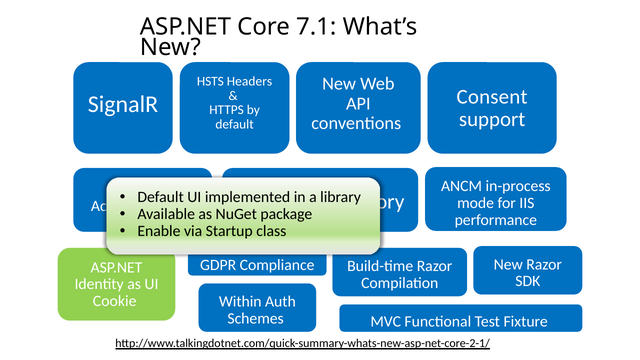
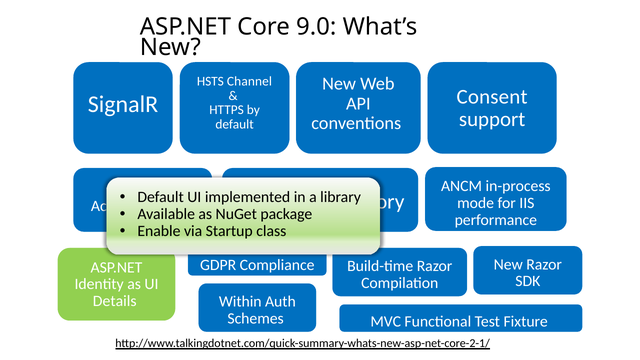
7.1: 7.1 -> 9.0 (316, 27)
Headers: Headers -> Channel (249, 81)
Cookie: Cookie -> Details (115, 301)
